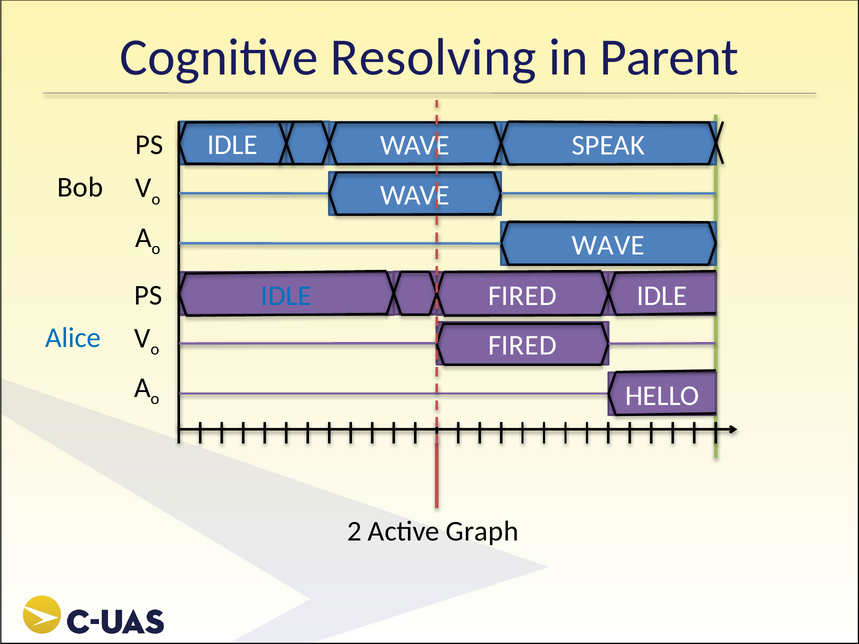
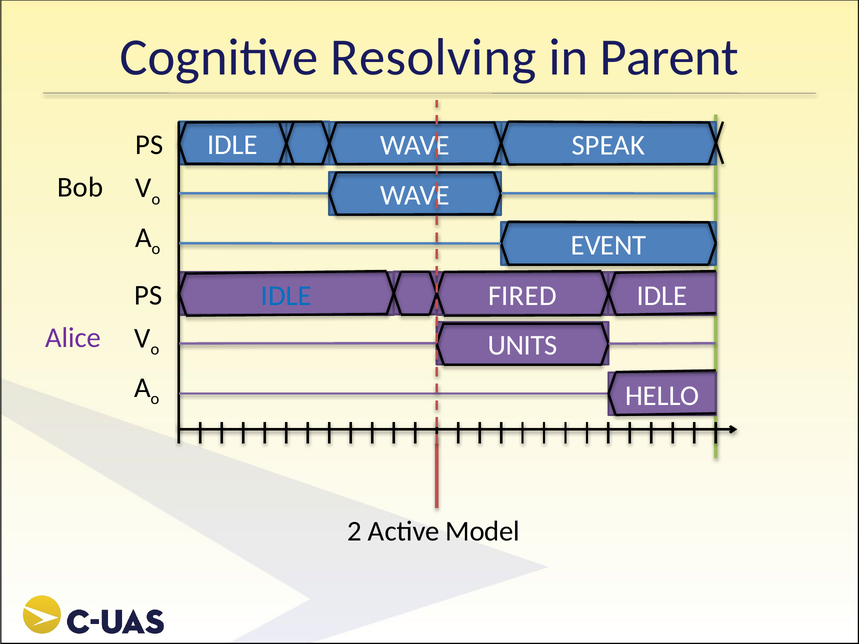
WAVE: WAVE -> EVENT (609, 246)
Alice colour: blue -> purple (73, 338)
FIRED: FIRED -> UNITS (523, 345)
Graph: Graph -> Model (483, 532)
